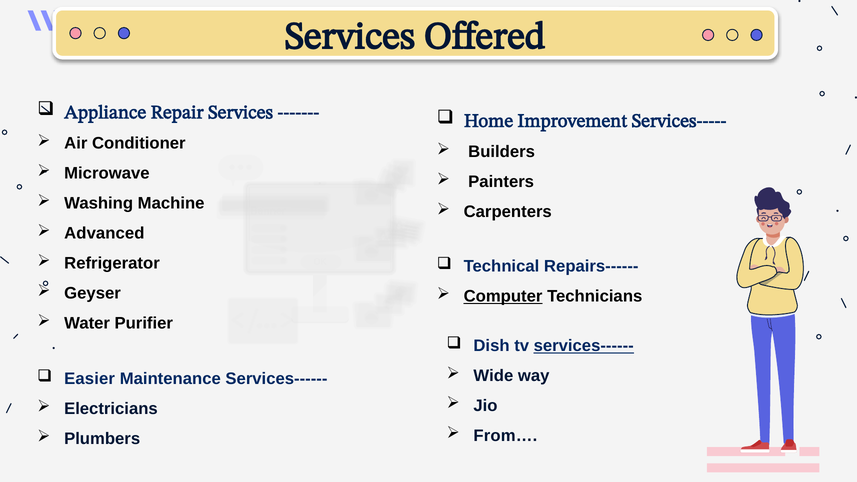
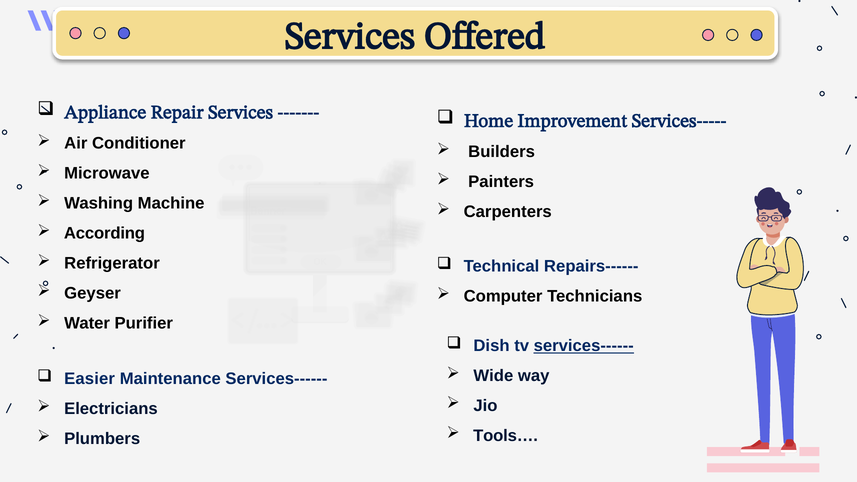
Advanced: Advanced -> According (104, 233)
Computer underline: present -> none (503, 296)
From…: From… -> Tools… (506, 436)
